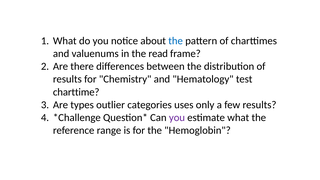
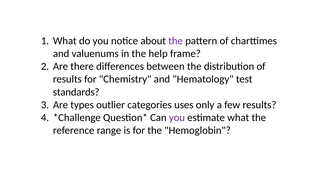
the colour: blue -> purple (176, 41)
read: read -> help (158, 54)
charttime: charttime -> standards (76, 92)
